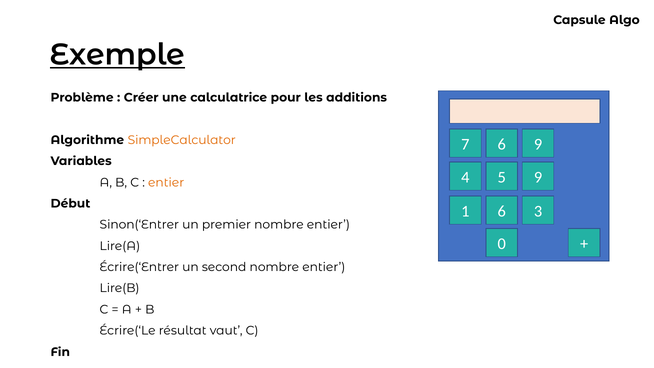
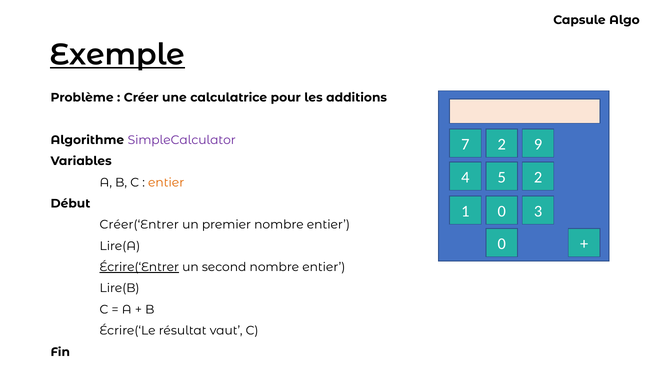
SimpleCalculator colour: orange -> purple (182, 140)
7 6: 6 -> 2 (502, 144)
5 9: 9 -> 2 (538, 177)
1 6: 6 -> 0 (502, 211)
Sinon(‘Entrer: Sinon(‘Entrer -> Créer(‘Entrer (139, 225)
Écrire(‘Entrer underline: none -> present (139, 267)
